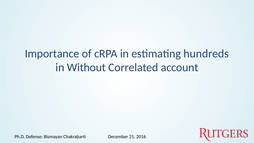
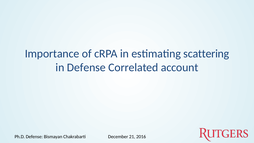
hundreds: hundreds -> scattering (206, 54)
in Without: Without -> Defense (86, 67)
